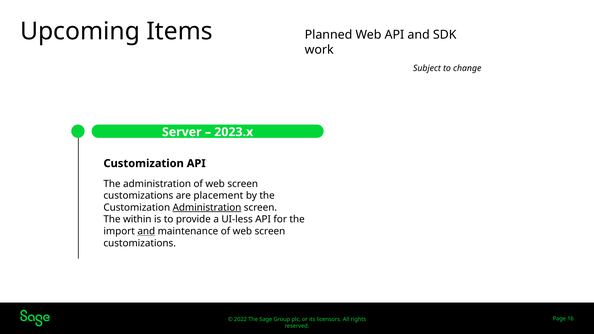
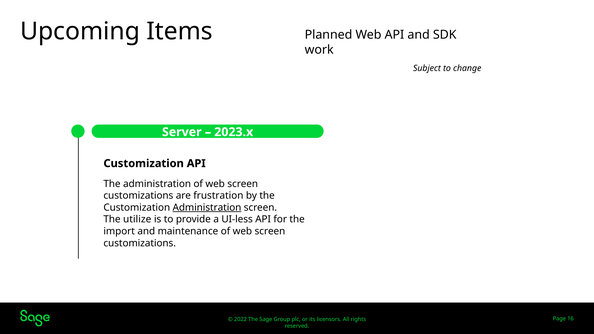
placement: placement -> frustration (218, 196)
within: within -> utilize (137, 219)
and underline: present -> none (146, 231)
